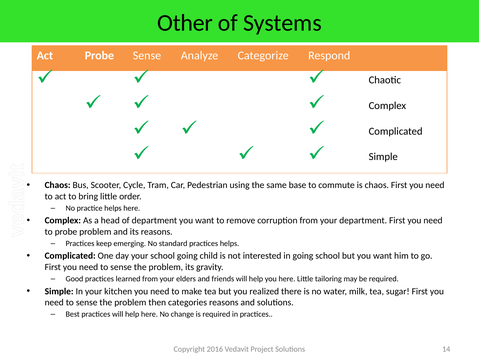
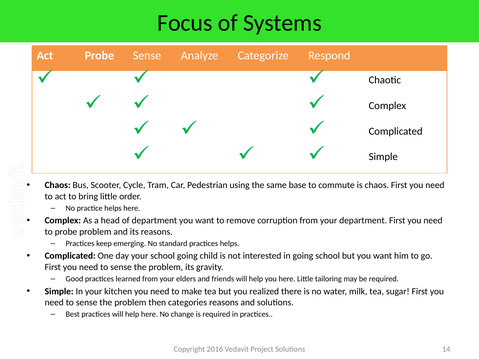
Other: Other -> Focus (185, 23)
